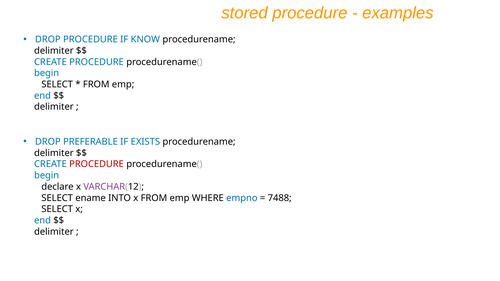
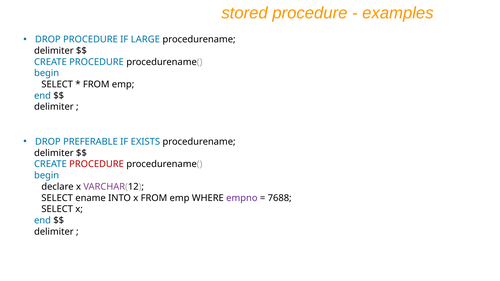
KNOW: KNOW -> LARGE (145, 39)
empno colour: blue -> purple (242, 198)
7488: 7488 -> 7688 (280, 198)
